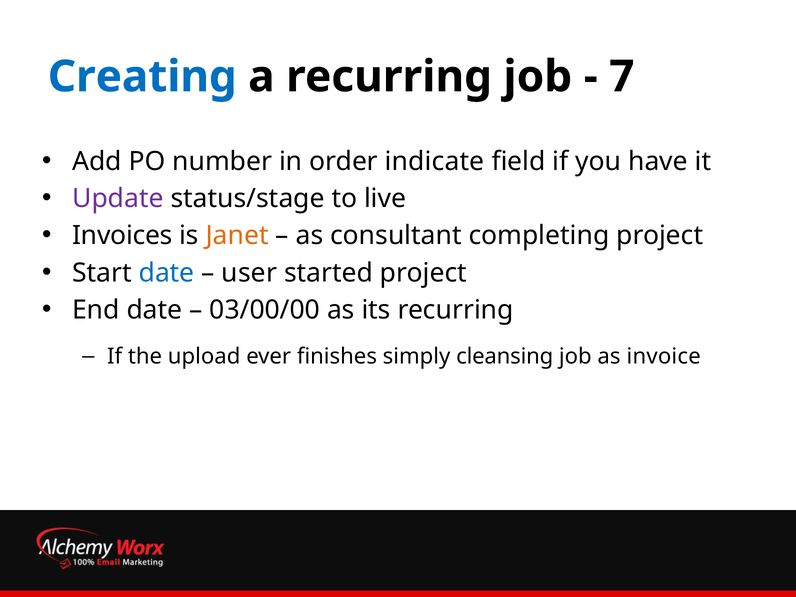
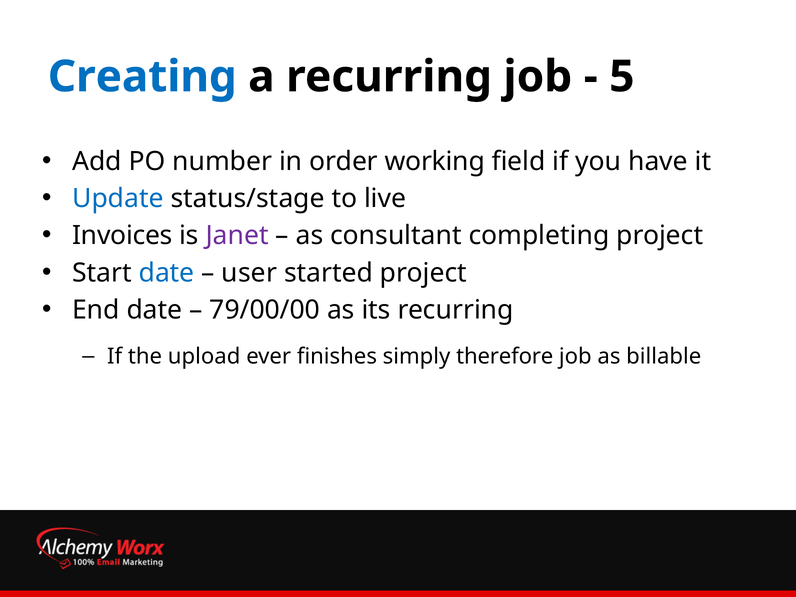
7: 7 -> 5 (622, 77)
indicate: indicate -> working (435, 161)
Update colour: purple -> blue (118, 199)
Janet colour: orange -> purple (237, 236)
03/00/00: 03/00/00 -> 79/00/00 (265, 310)
cleansing: cleansing -> therefore (505, 356)
invoice: invoice -> billable (664, 356)
